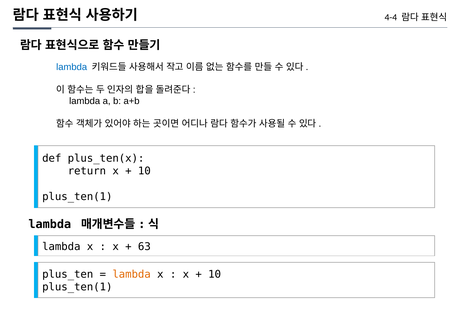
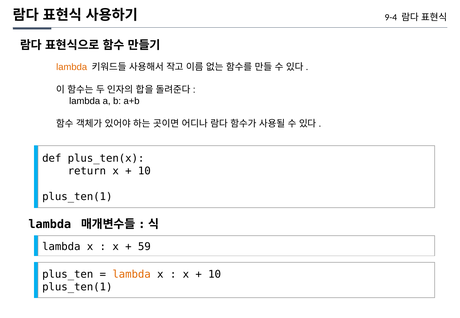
4-4: 4-4 -> 9-4 (391, 17)
lambda colour: blue -> orange (72, 67)
63: 63 -> 59 (144, 247)
